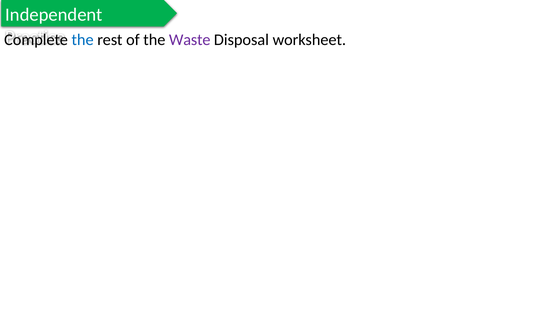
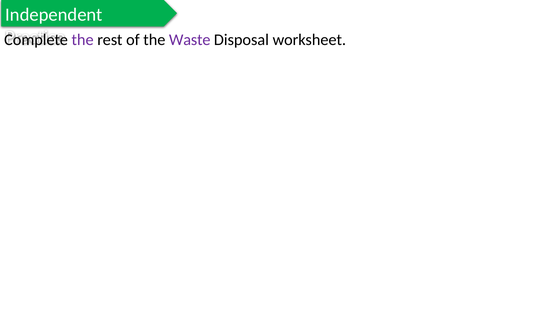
the colour: blue -> purple (83, 40)
